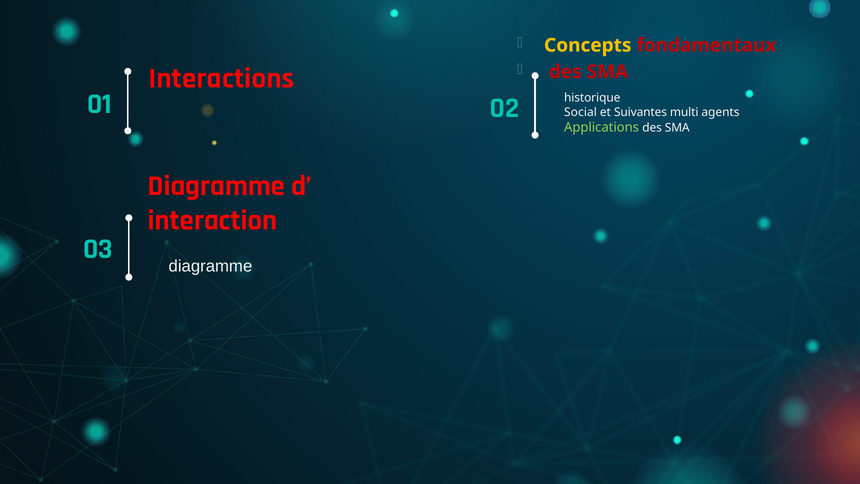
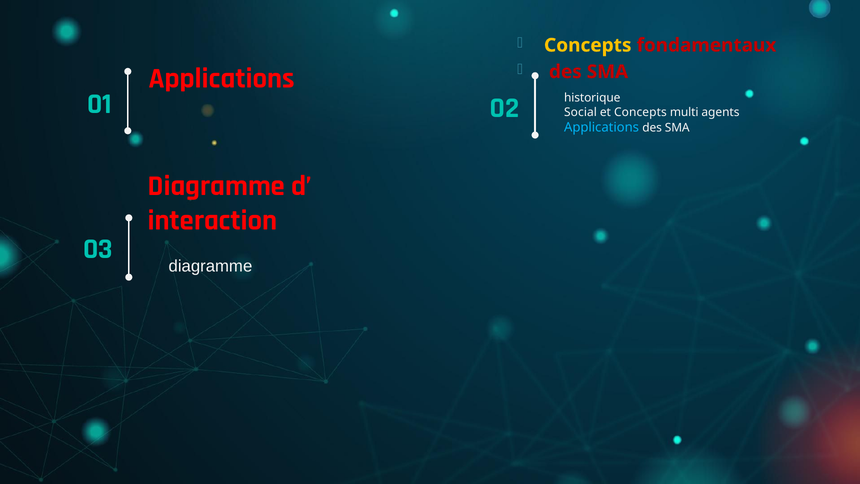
Interactions: Interactions -> Applications (222, 78)
et Suivantes: Suivantes -> Concepts (640, 112)
Applications colour: light green -> light blue (602, 127)
